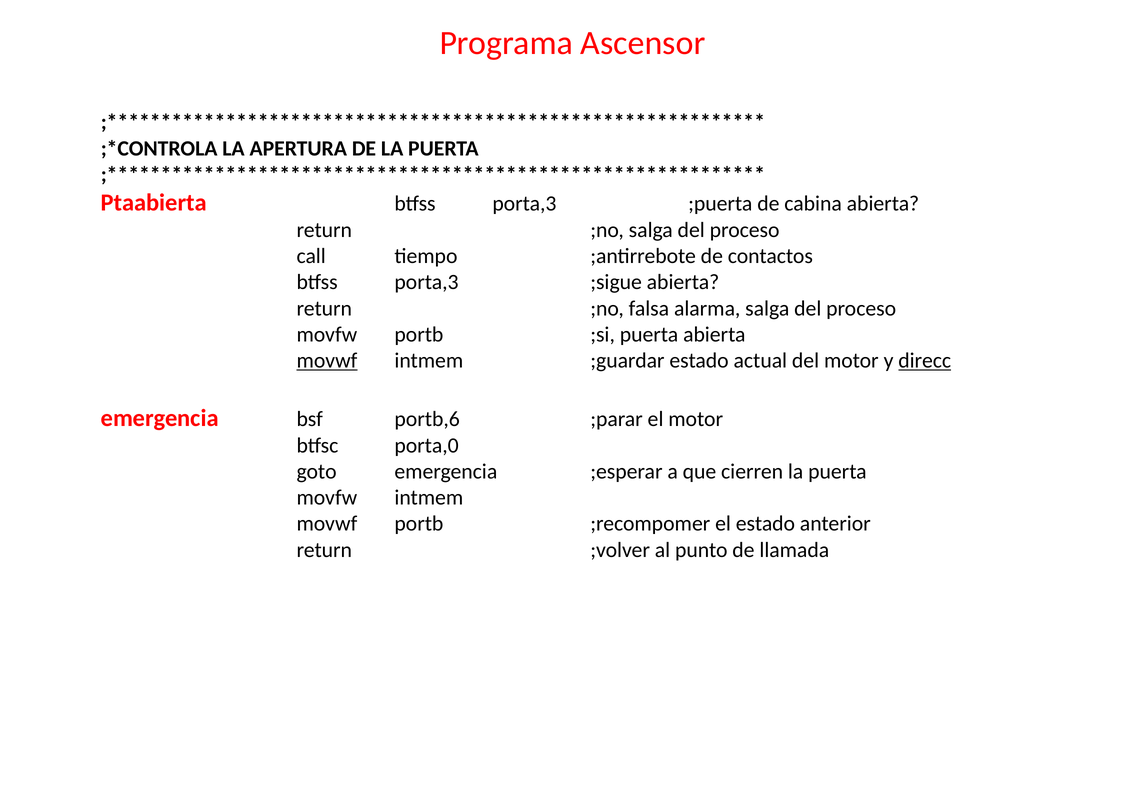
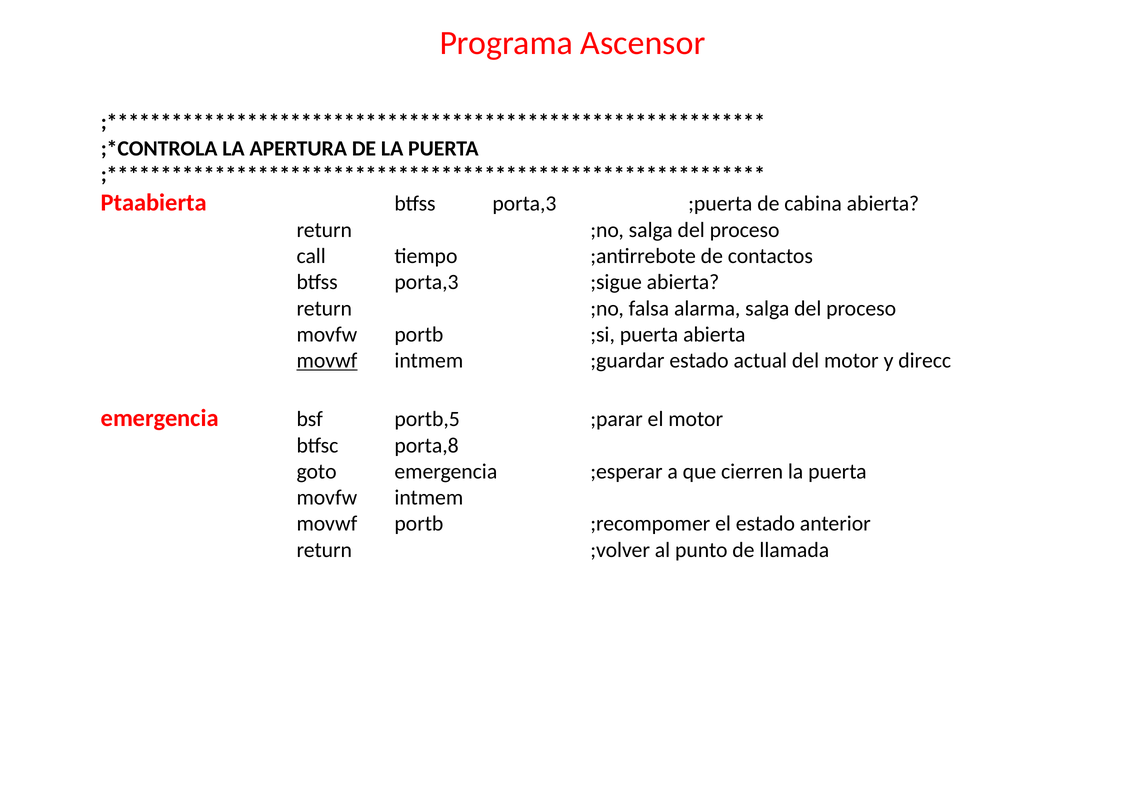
direcc underline: present -> none (925, 360)
portb,6: portb,6 -> portb,5 (427, 419)
porta,0: porta,0 -> porta,8 (427, 445)
